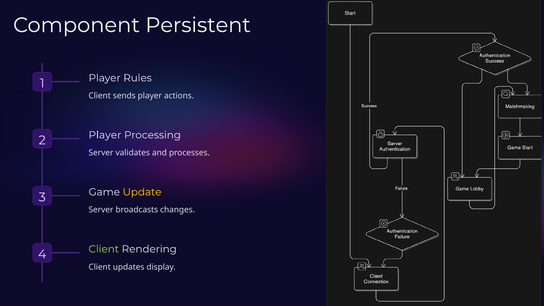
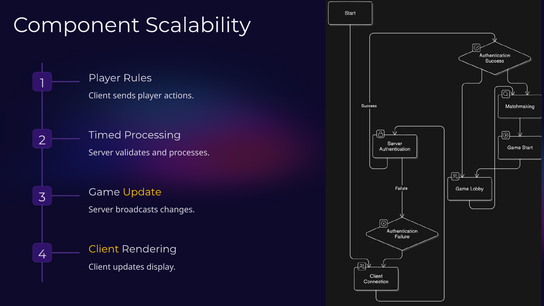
Persistent: Persistent -> Scalability (198, 25)
2 Player: Player -> Timed (105, 135)
Client colour: light green -> yellow (104, 249)
